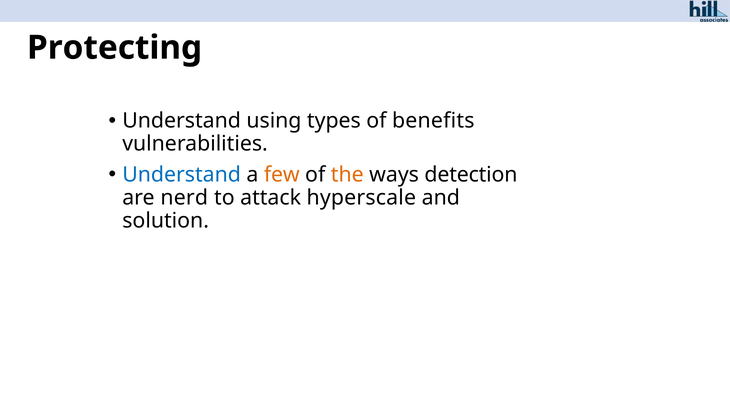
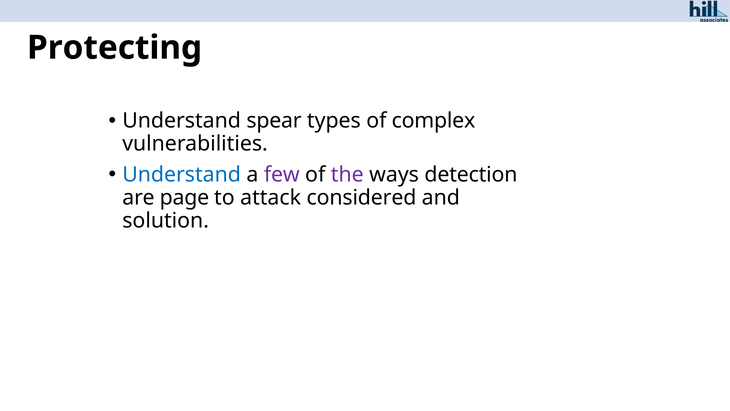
using: using -> spear (274, 121)
benefits: benefits -> complex (433, 121)
few colour: orange -> purple (282, 174)
the colour: orange -> purple (347, 174)
nerd: nerd -> page (184, 197)
hyperscale: hyperscale -> considered (361, 197)
